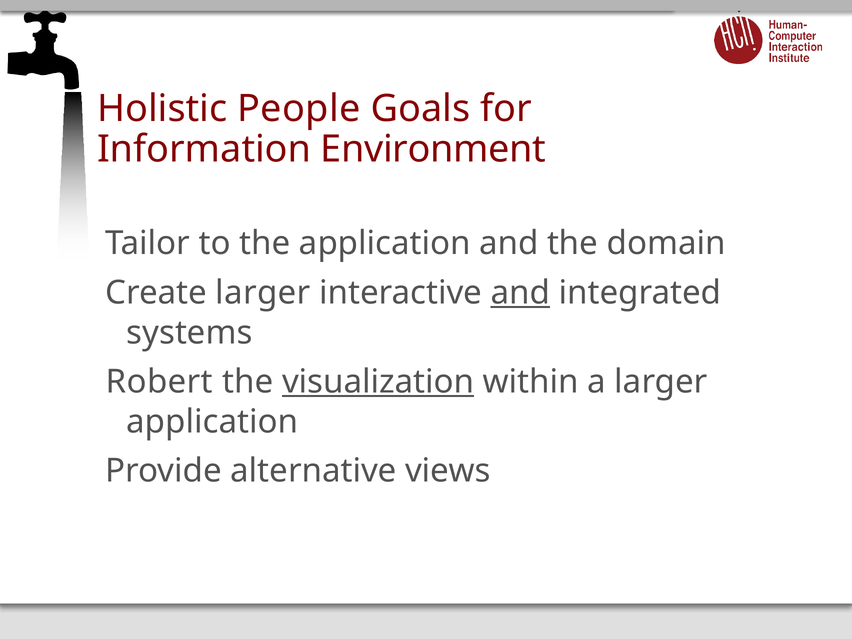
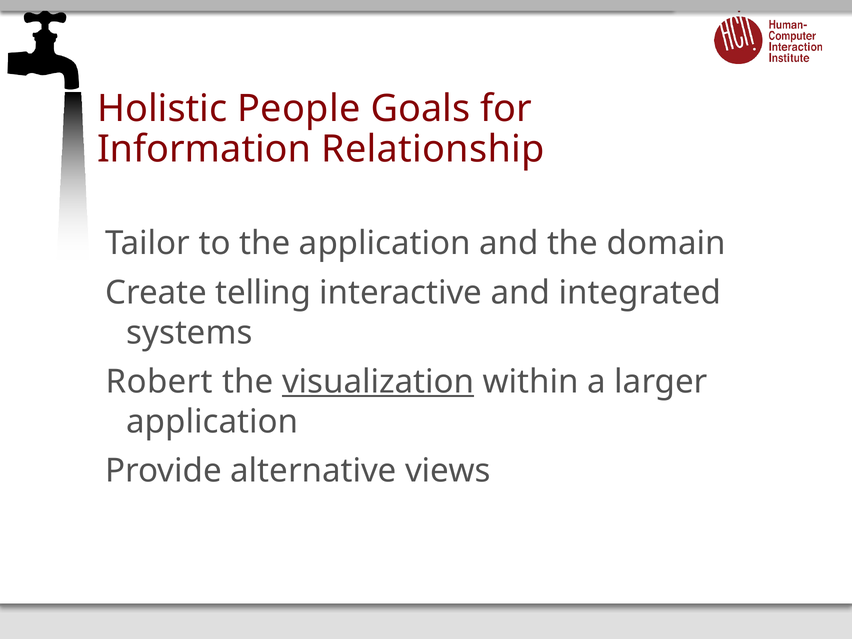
Environment: Environment -> Relationship (433, 149)
Create larger: larger -> telling (263, 293)
and underline: present -> none (520, 293)
